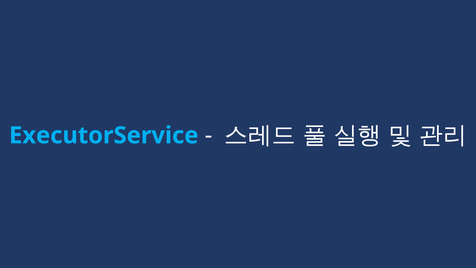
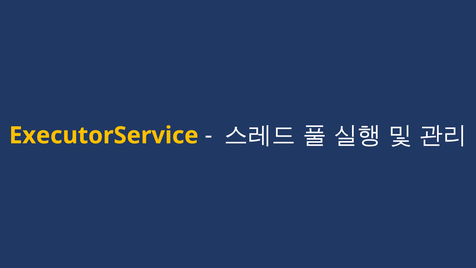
ExecutorService colour: light blue -> yellow (104, 135)
